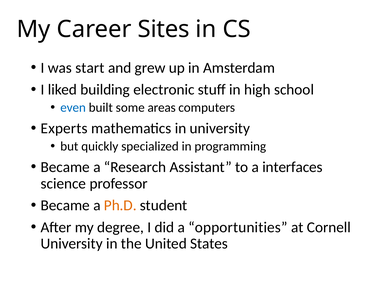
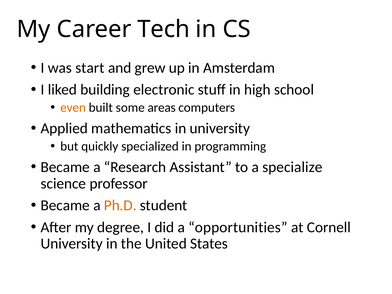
Sites: Sites -> Tech (164, 29)
even colour: blue -> orange (73, 108)
Experts: Experts -> Applied (64, 128)
interfaces: interfaces -> specialize (292, 167)
